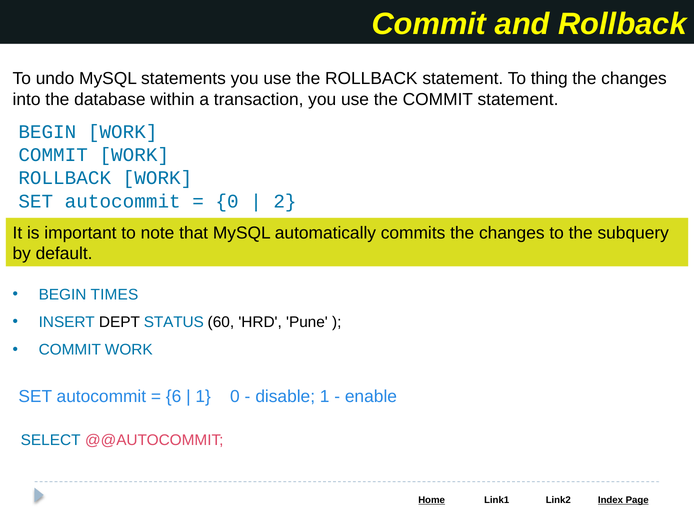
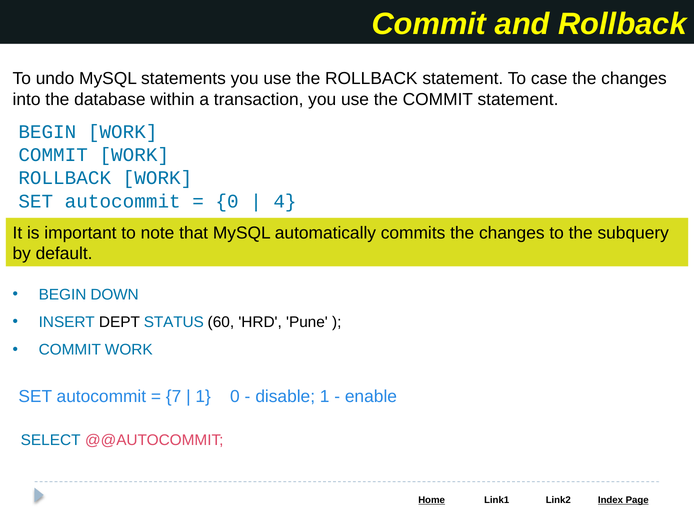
thing: thing -> case (549, 79)
2: 2 -> 4 (285, 201)
TIMES: TIMES -> DOWN (115, 295)
6: 6 -> 7 (174, 397)
